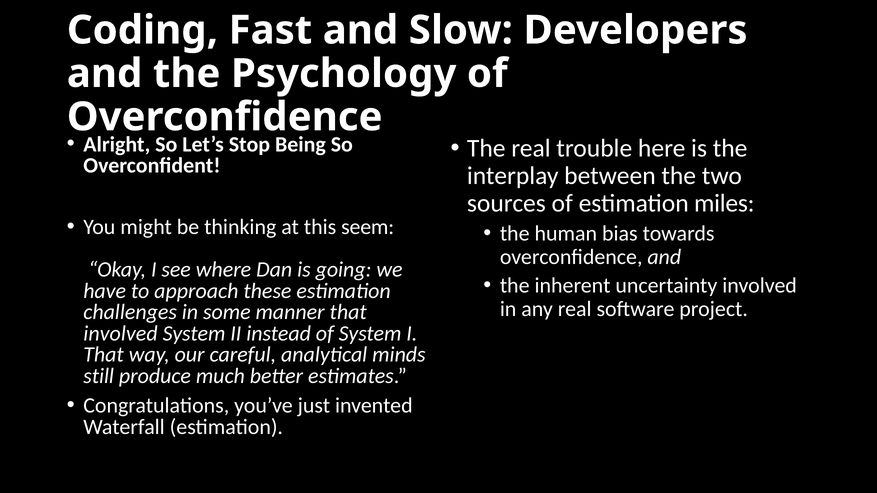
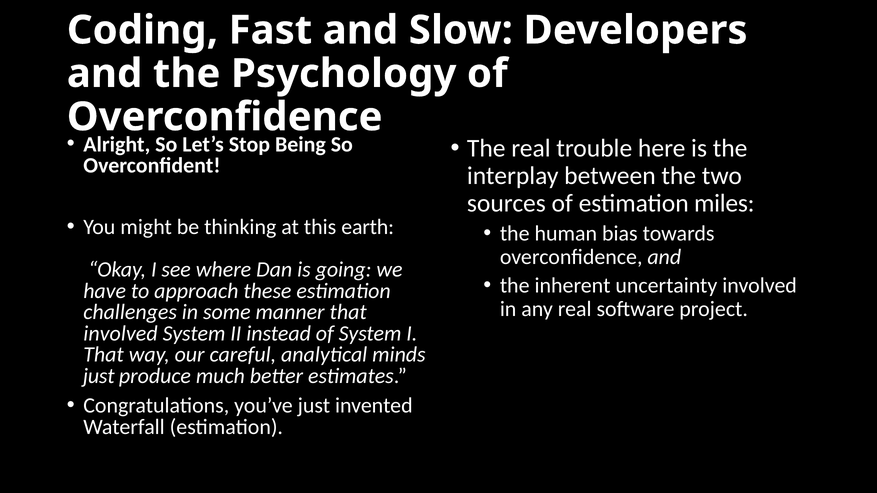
seem: seem -> earth (368, 227)
still: still -> just (99, 376)
